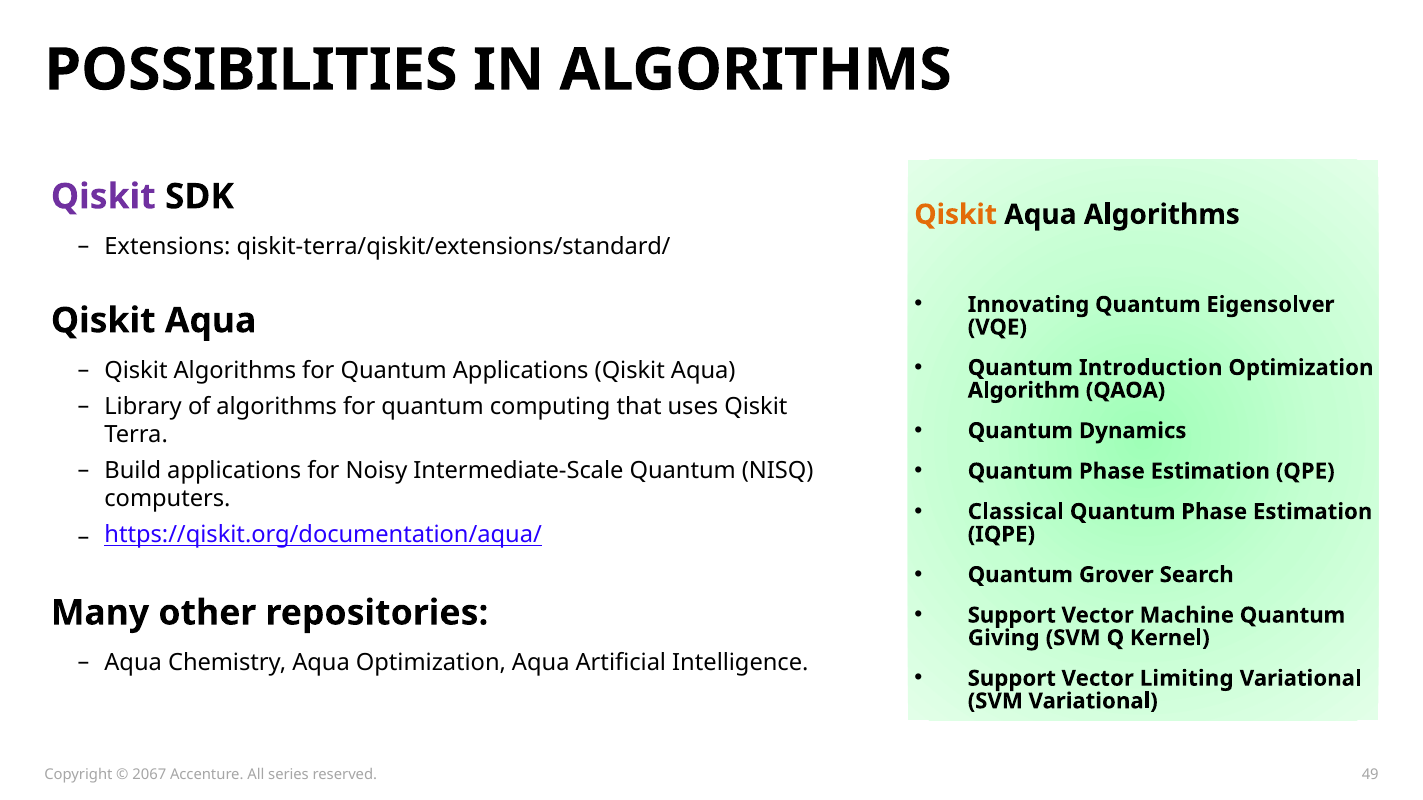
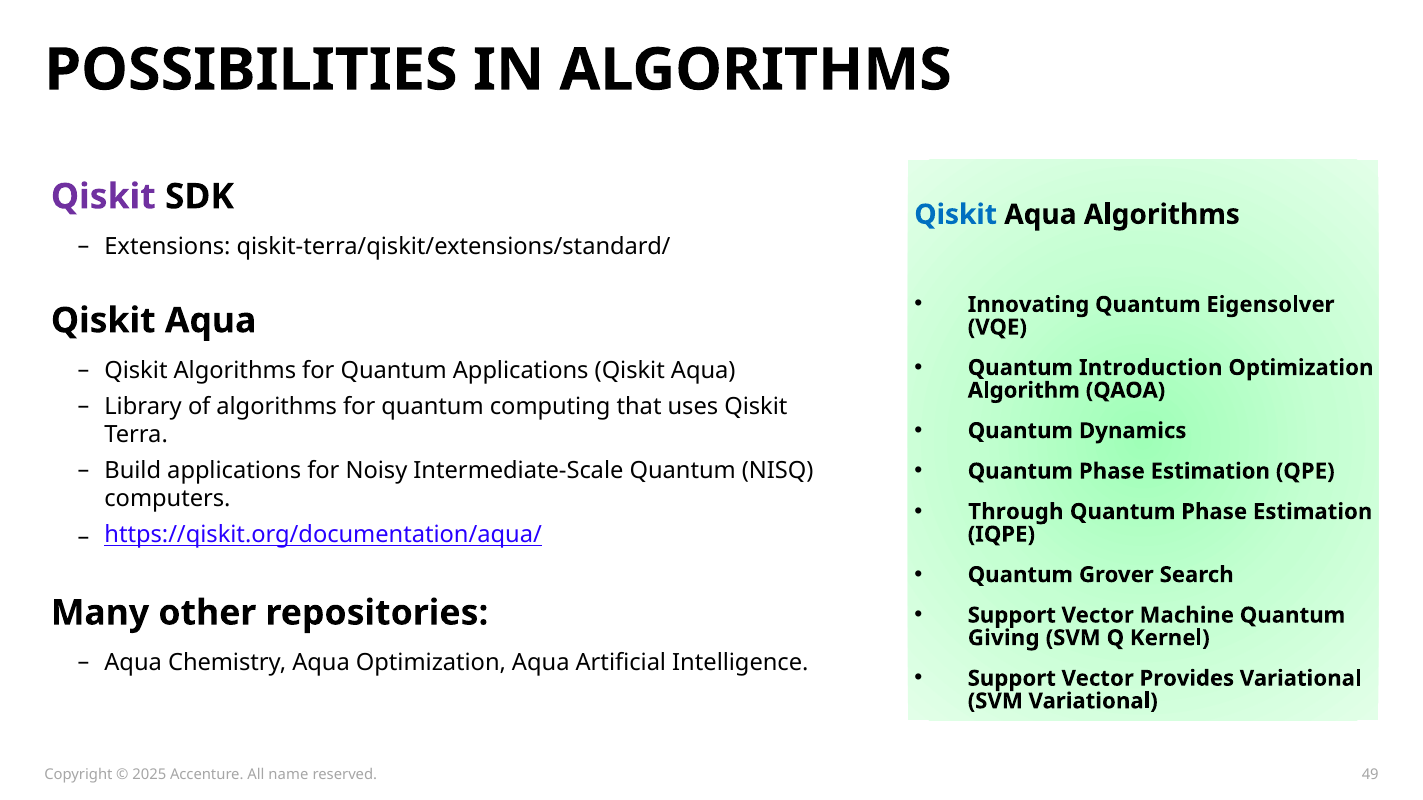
Qiskit colour: orange -> blue (956, 215)
Classical: Classical -> Through (1016, 512)
Limiting: Limiting -> Provides (1187, 679)
2067: 2067 -> 2025 (149, 775)
series: series -> name (288, 775)
